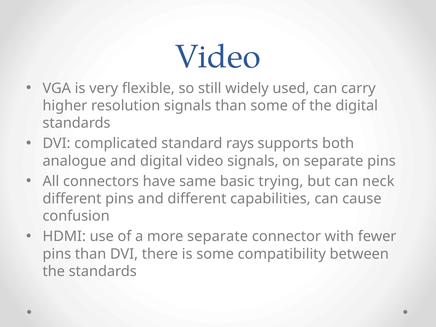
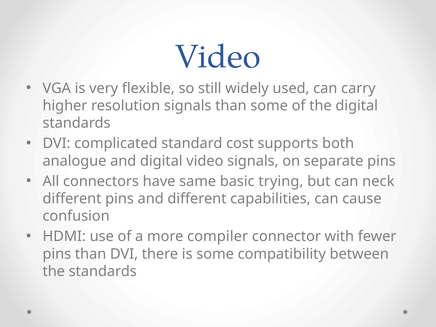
rays: rays -> cost (240, 143)
more separate: separate -> compiler (218, 236)
